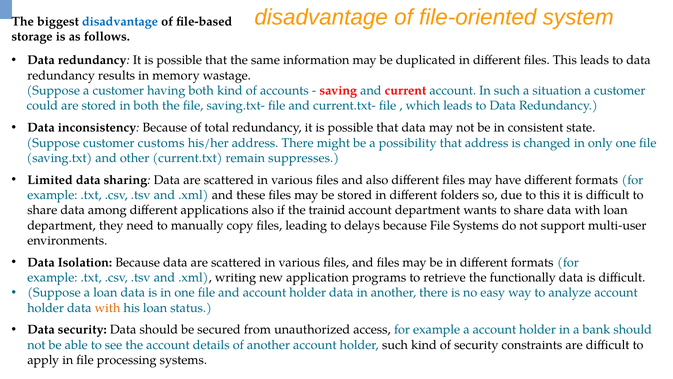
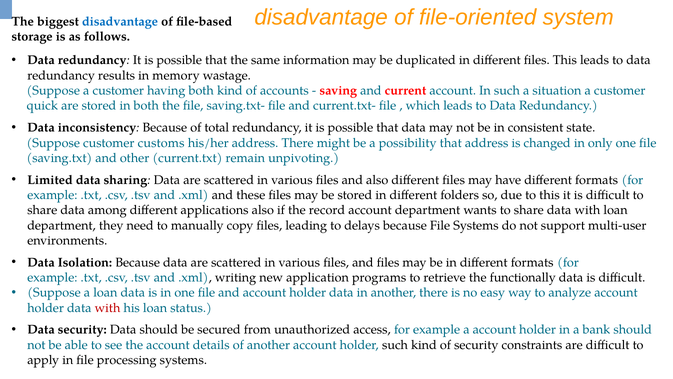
could: could -> quick (42, 106)
suppresses: suppresses -> unpivoting (304, 158)
trainid: trainid -> record (327, 210)
with colour: orange -> red (107, 308)
